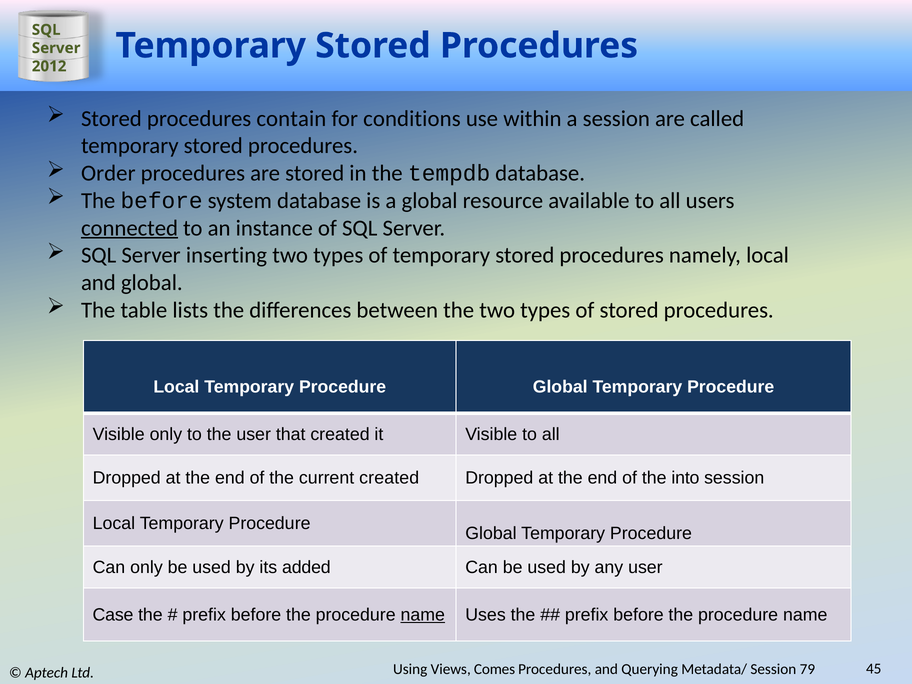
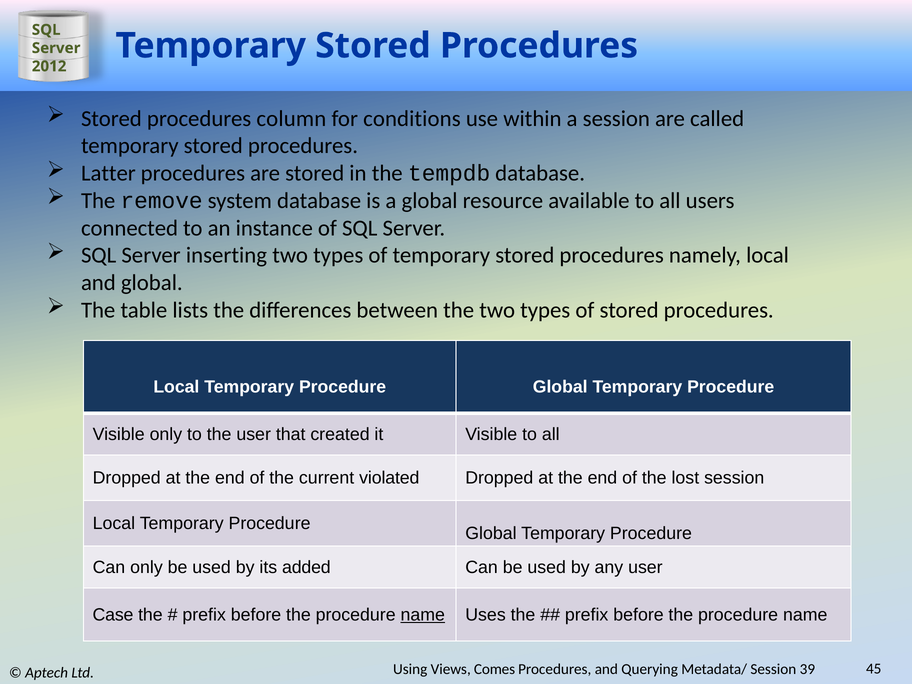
contain: contain -> column (291, 119)
Order: Order -> Latter (108, 173)
The before: before -> remove (162, 201)
connected underline: present -> none (130, 228)
current created: created -> violated (389, 478)
into: into -> lost (685, 478)
79: 79 -> 39 (807, 669)
